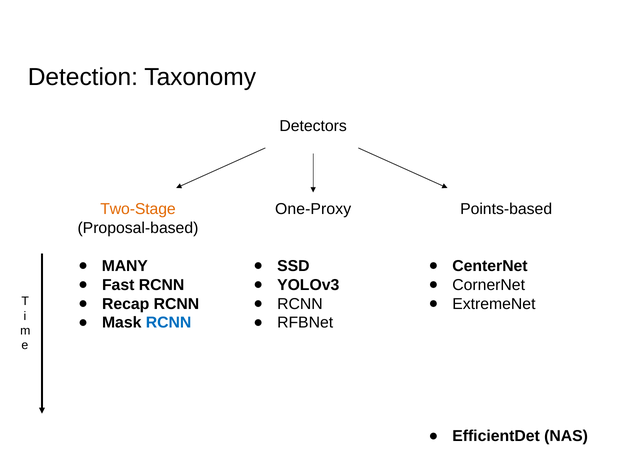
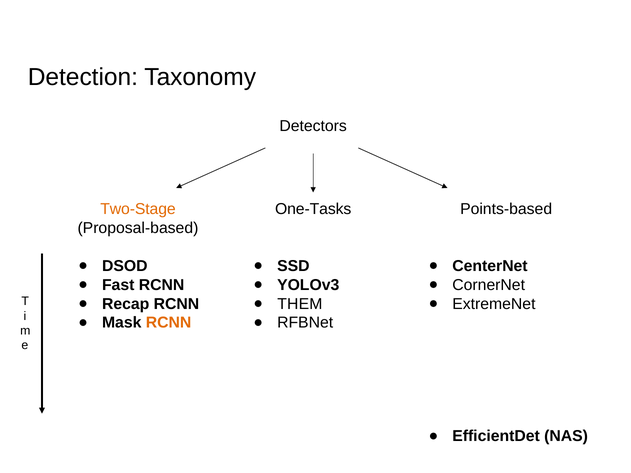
One-Proxy: One-Proxy -> One-Tasks (313, 209)
MANY: MANY -> DSOD (125, 266)
RCNN: RCNN -> THEM (300, 304)
RCNN colour: blue -> orange (169, 323)
